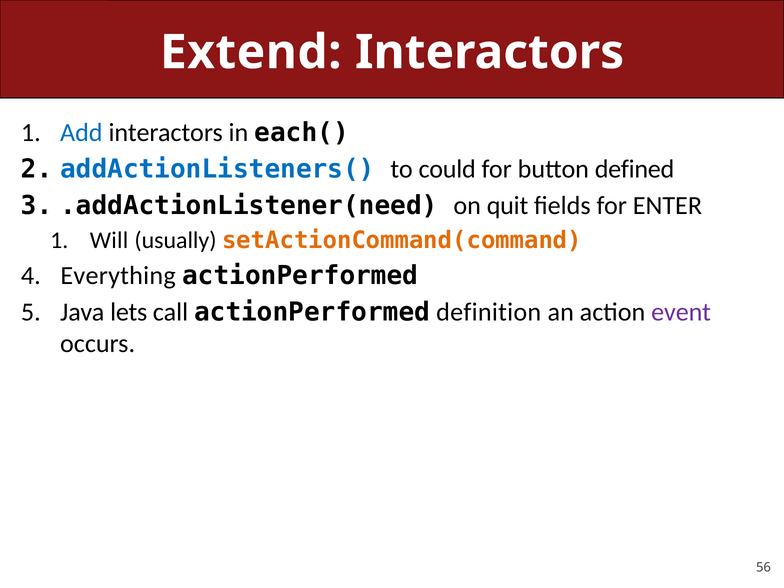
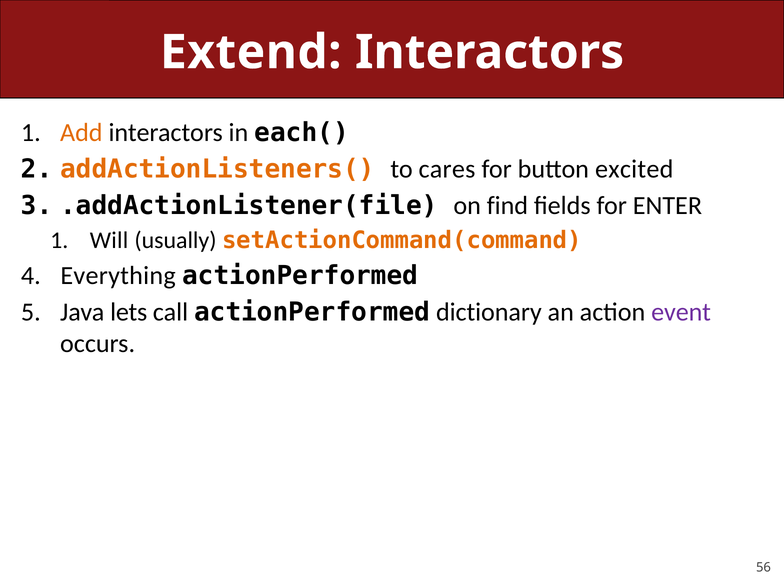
Add colour: blue -> orange (81, 132)
addActionListeners( colour: blue -> orange (217, 169)
could: could -> cares (447, 169)
defined: defined -> excited (634, 169)
.addActionListener(need: .addActionListener(need -> .addActionListener(file (249, 206)
quit: quit -> find (507, 206)
definition: definition -> dictionary (489, 312)
